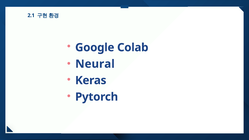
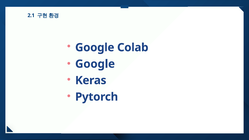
Neural: Neural -> Google (95, 64)
